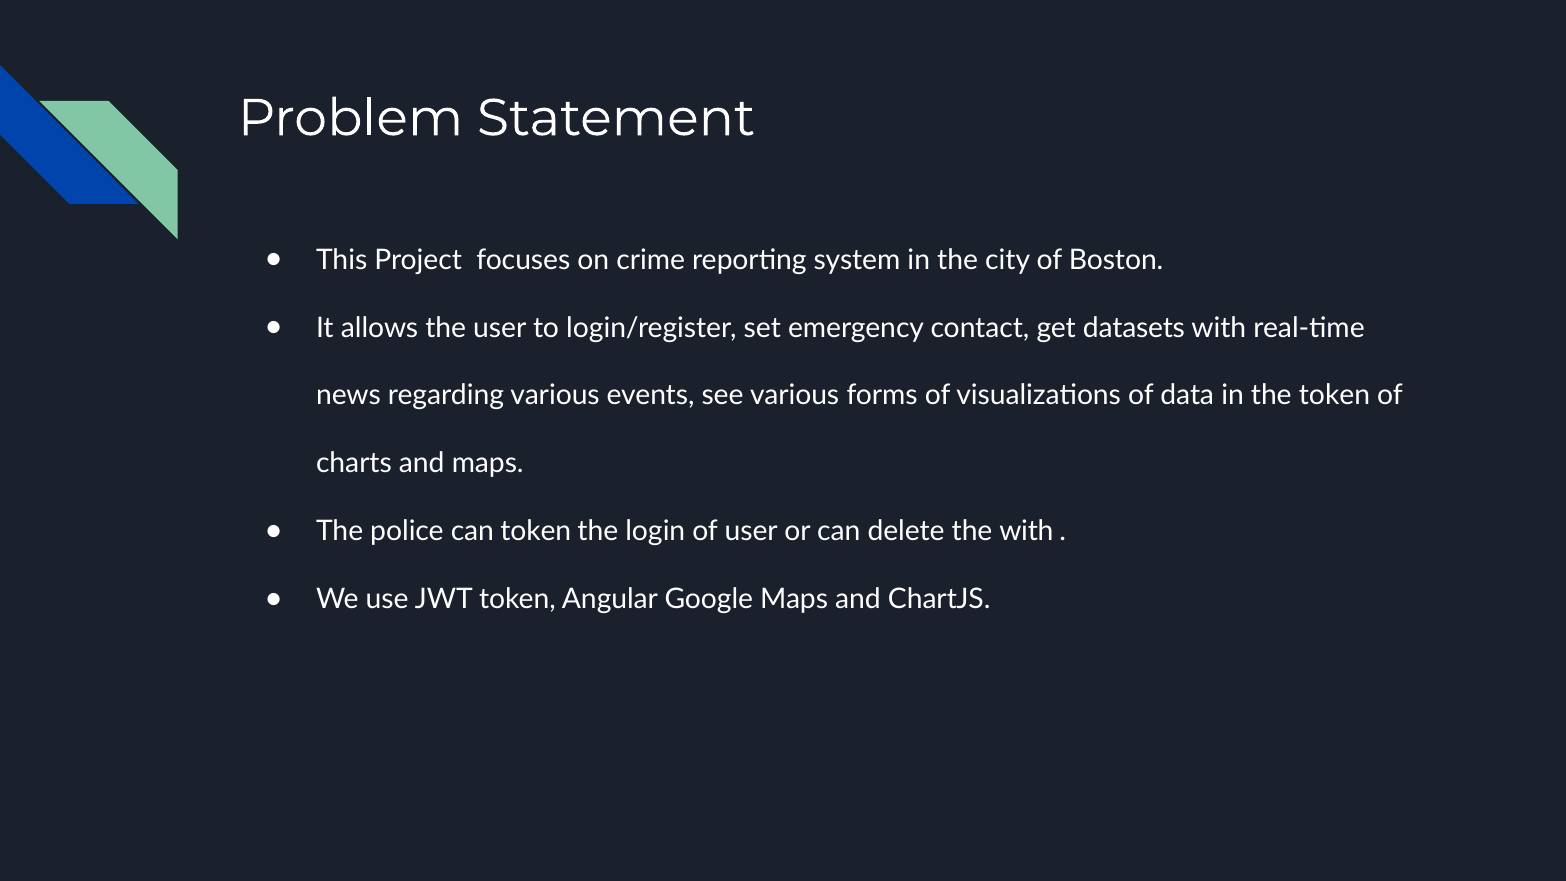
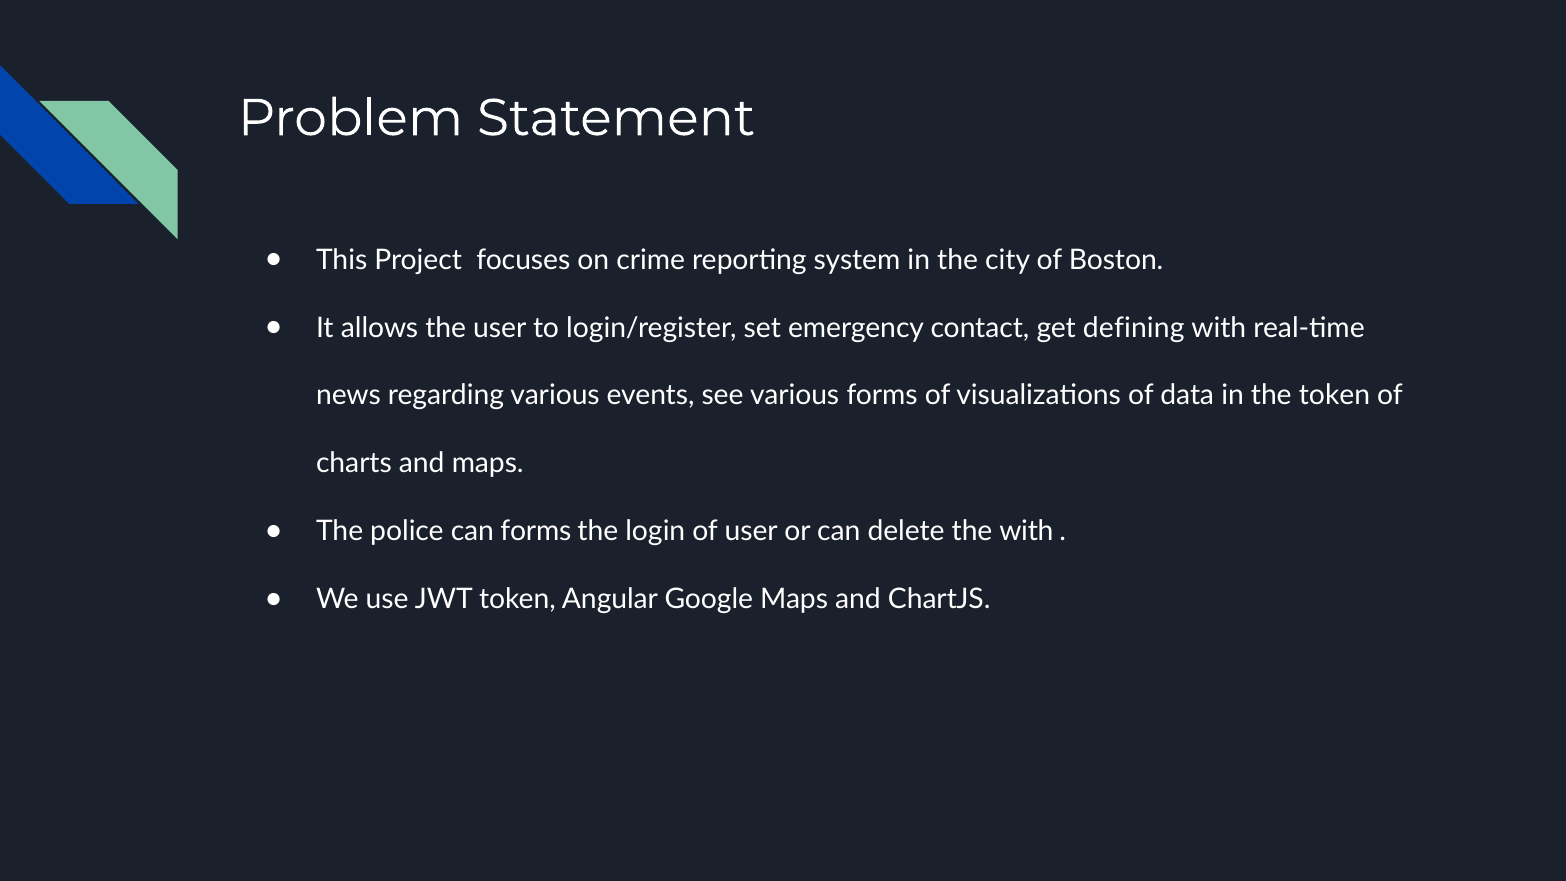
datasets: datasets -> defining (1134, 328)
can token: token -> forms (536, 531)
